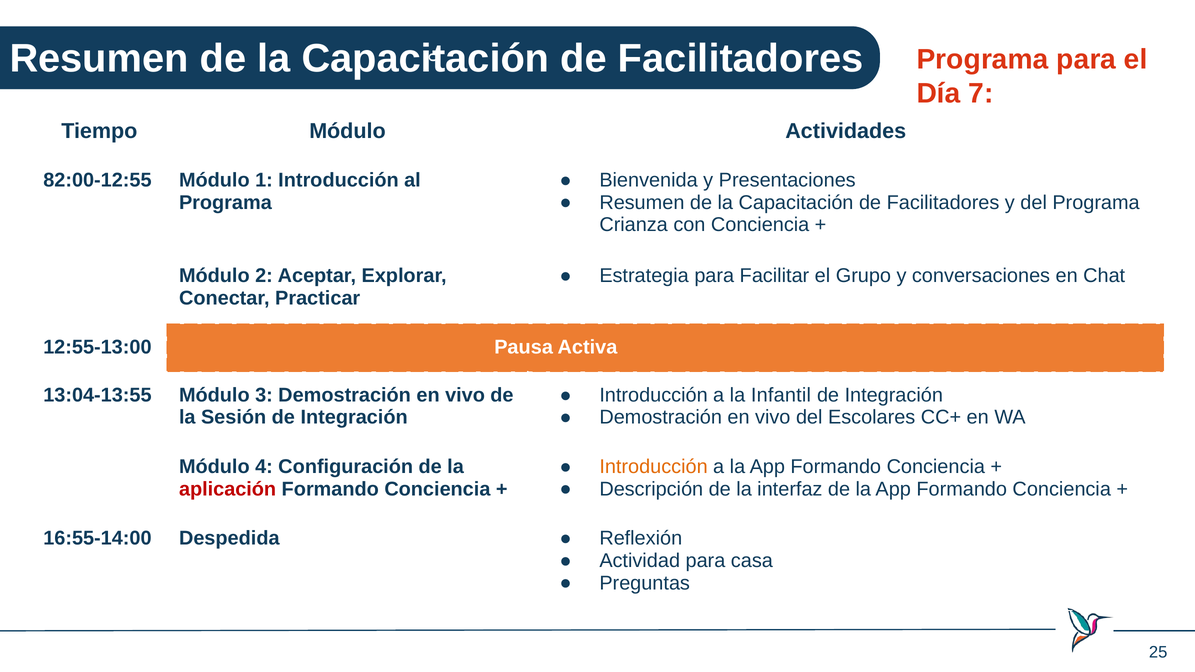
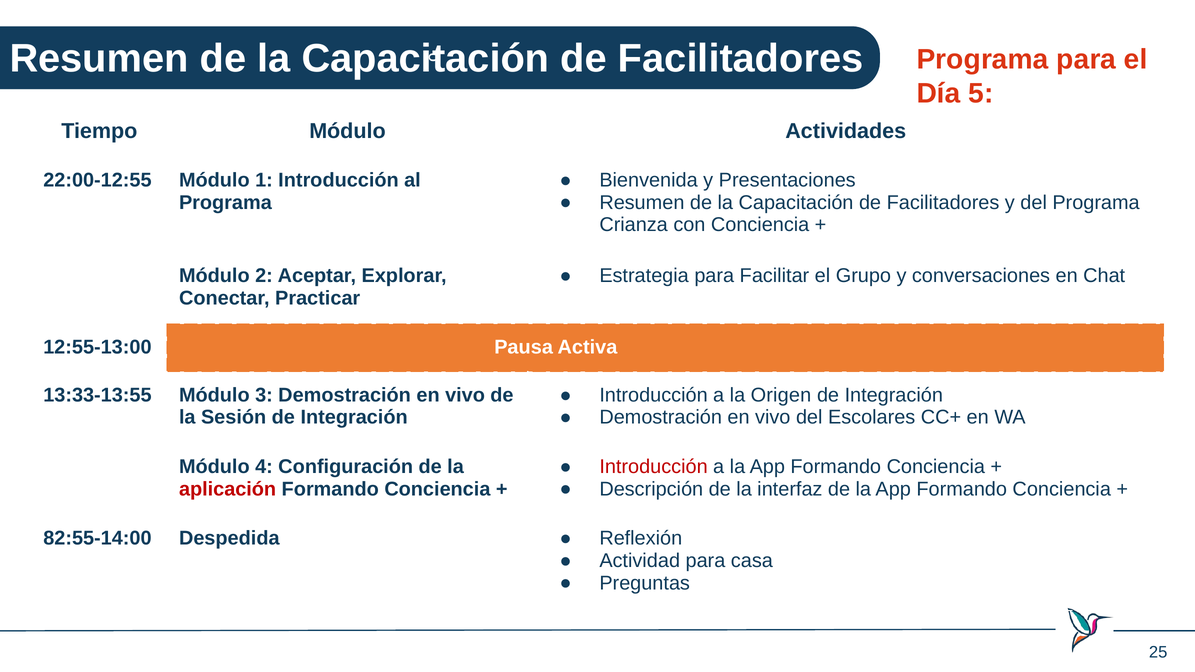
7: 7 -> 5 (981, 93)
82:00-12:55: 82:00-12:55 -> 22:00-12:55 (97, 180)
13:04-13:55: 13:04-13:55 -> 13:33-13:55 (97, 395)
Infantil: Infantil -> Origen (781, 395)
Introducción colour: orange -> red (654, 467)
16:55-14:00: 16:55-14:00 -> 82:55-14:00 (97, 539)
